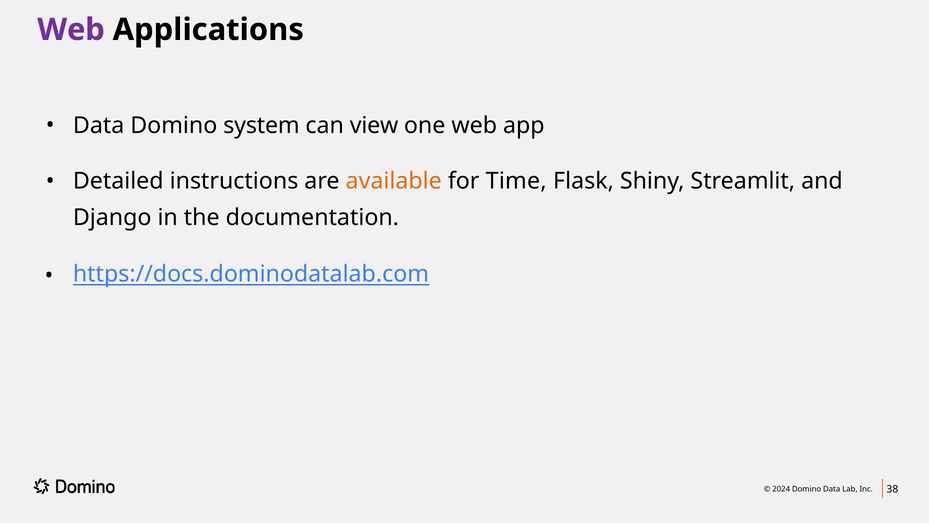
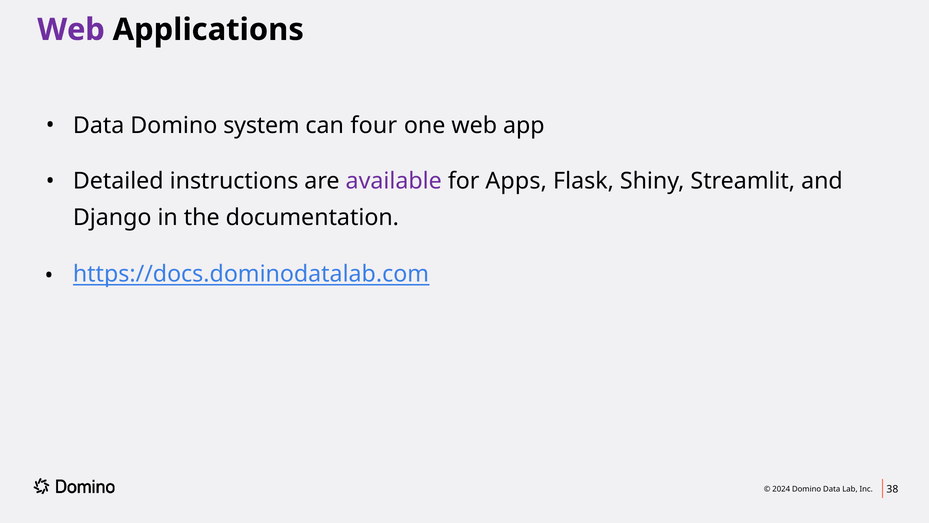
view: view -> four (374, 126)
available colour: orange -> purple (394, 181)
Time: Time -> Apps (516, 181)
